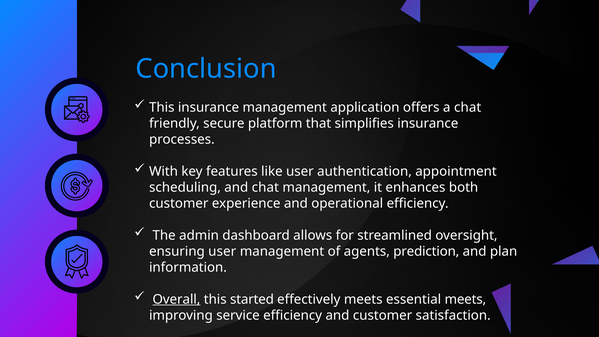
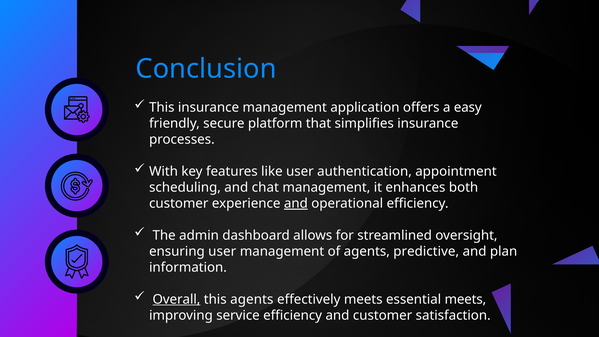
a chat: chat -> easy (468, 108)
and underline: none -> present (296, 203)
prediction: prediction -> predictive (426, 251)
this started: started -> agents (252, 299)
